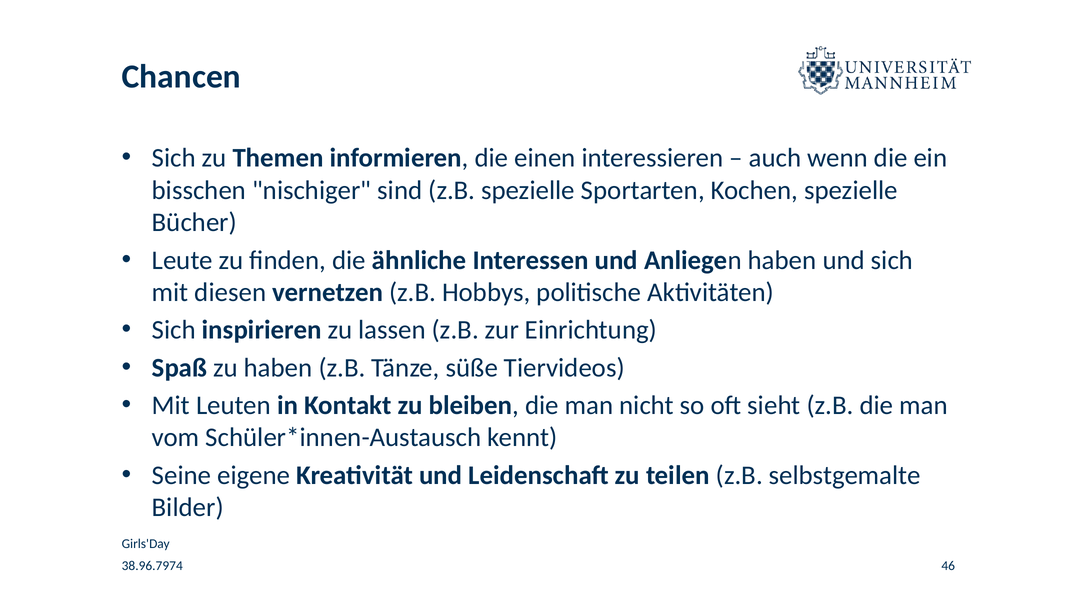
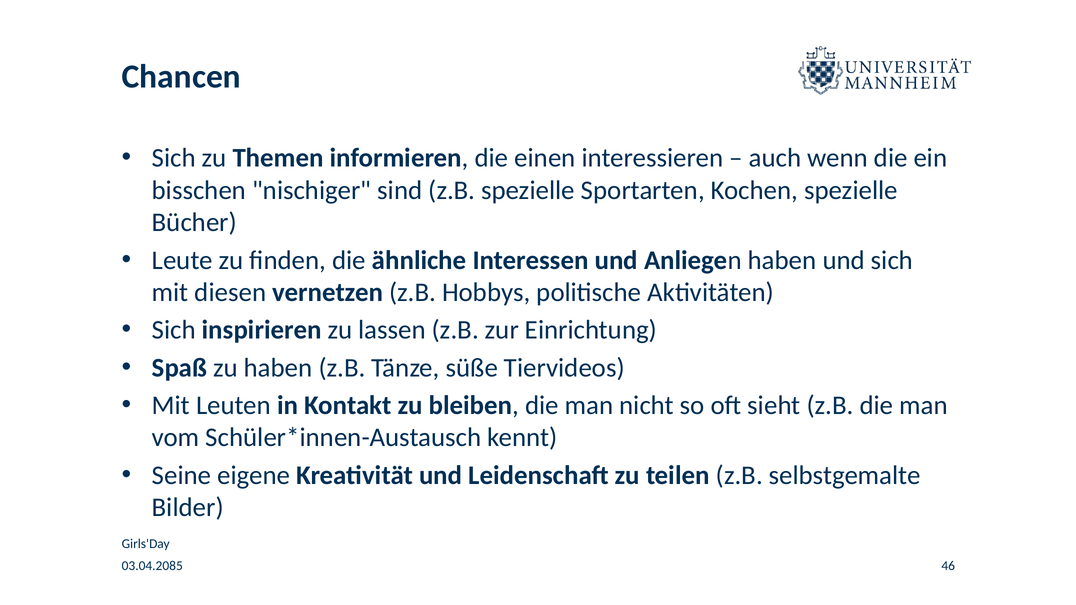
38.96.7974: 38.96.7974 -> 03.04.2085 (152, 566)
